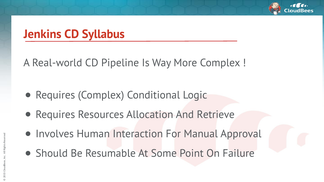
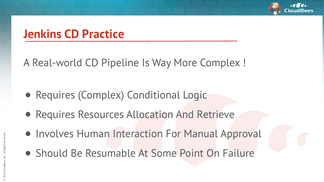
Syllabus: Syllabus -> Practice (103, 34)
